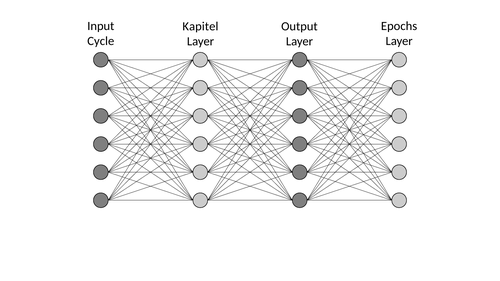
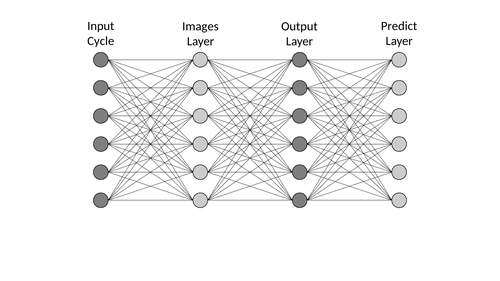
Epochs: Epochs -> Predict (399, 26)
Kapitel: Kapitel -> Images (200, 26)
